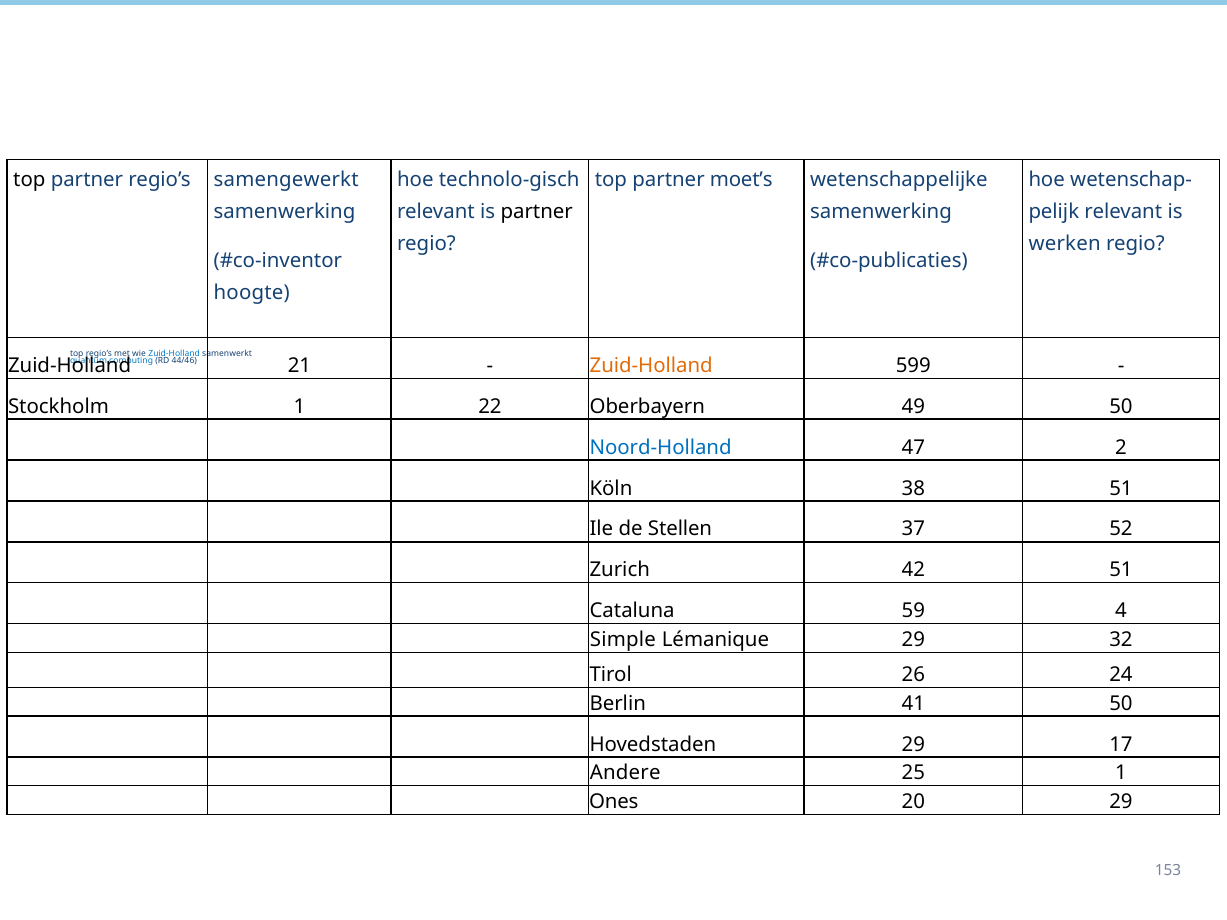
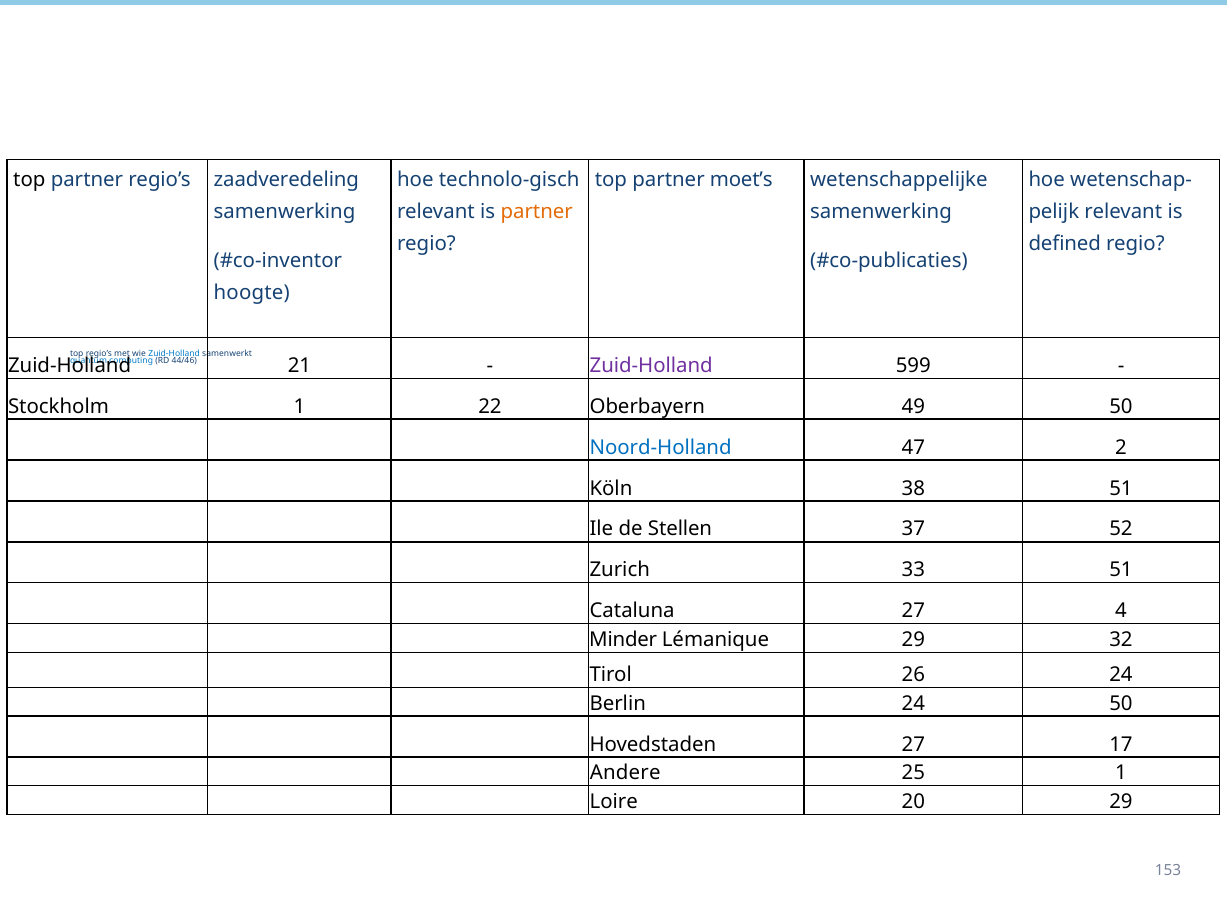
samengewerkt: samengewerkt -> zaadveredeling (286, 180)
partner colour: black -> orange (537, 212)
werken: werken -> defined (1065, 244)
Zuid-Holland colour: orange -> purple (651, 366)
42: 42 -> 33 (913, 570)
Cataluna 59: 59 -> 27 (913, 611)
Simple: Simple -> Minder (623, 640)
Berlin 41: 41 -> 24 (913, 704)
Hovedstaden 29: 29 -> 27 (913, 745)
Ones: Ones -> Loire (614, 802)
